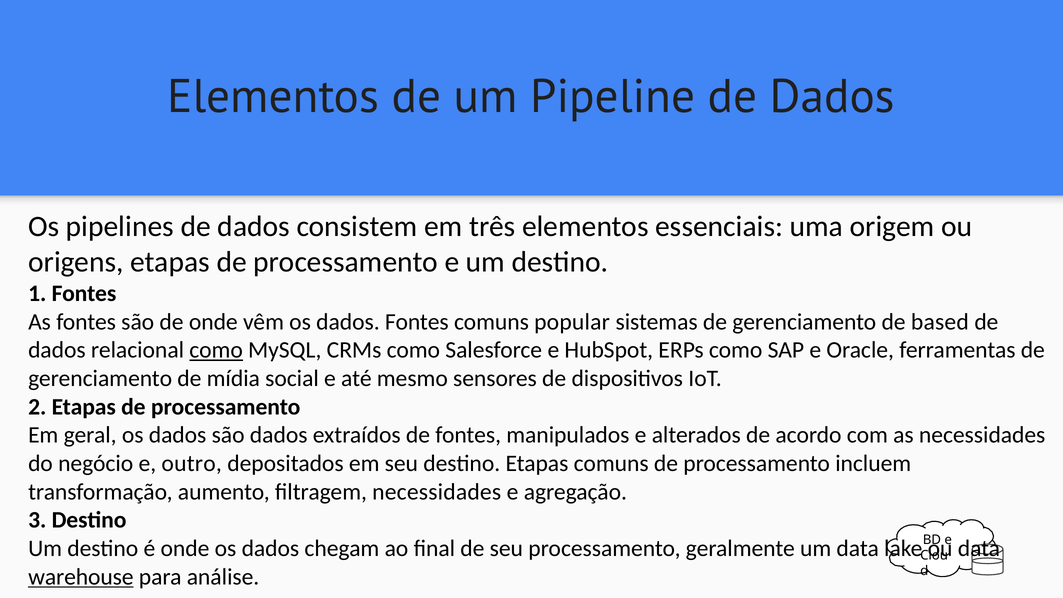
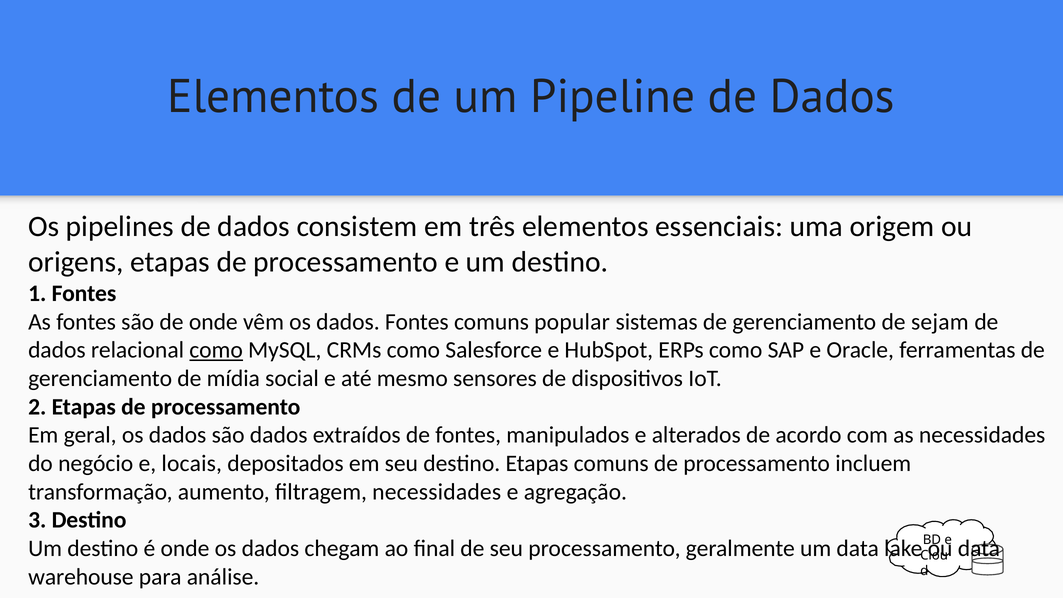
based: based -> sejam (940, 322)
outro: outro -> locais (192, 463)
warehouse underline: present -> none (81, 577)
